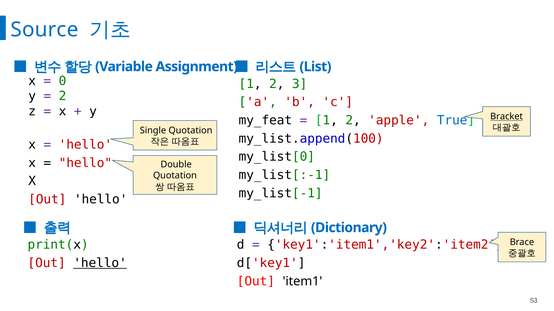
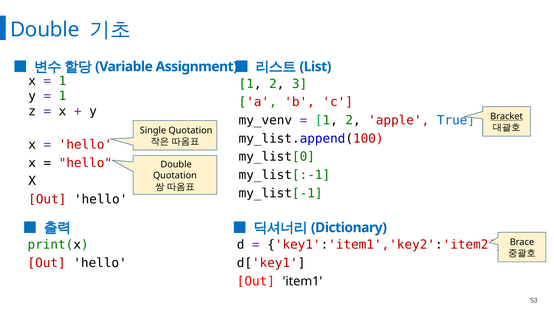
Source: Source -> Double (45, 30)
0: 0 -> 1 (63, 81)
2: 2 -> 1 (63, 96)
my_feat: my_feat -> my_venv (265, 121)
hello underline: present -> none (100, 264)
